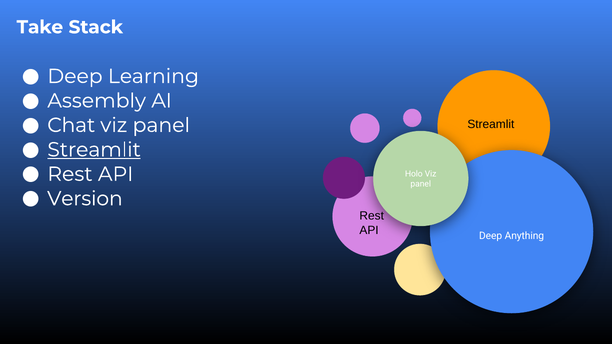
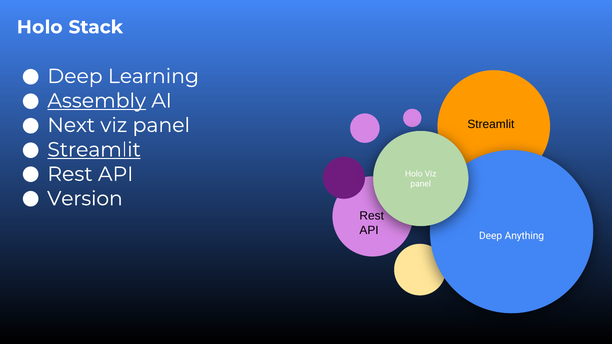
Take: Take -> Holo (40, 27)
Assembly underline: none -> present (97, 101)
Chat: Chat -> Next (71, 125)
